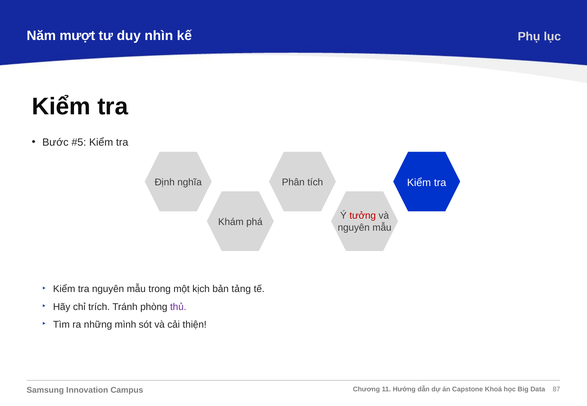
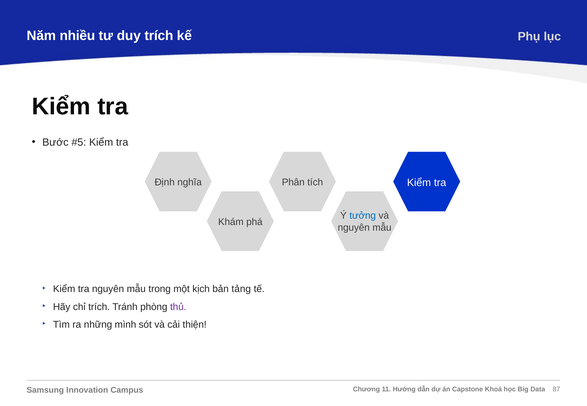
mượt: mượt -> nhiều (77, 36)
duy nhìn: nhìn -> trích (159, 36)
tưởng colour: red -> blue (363, 216)
